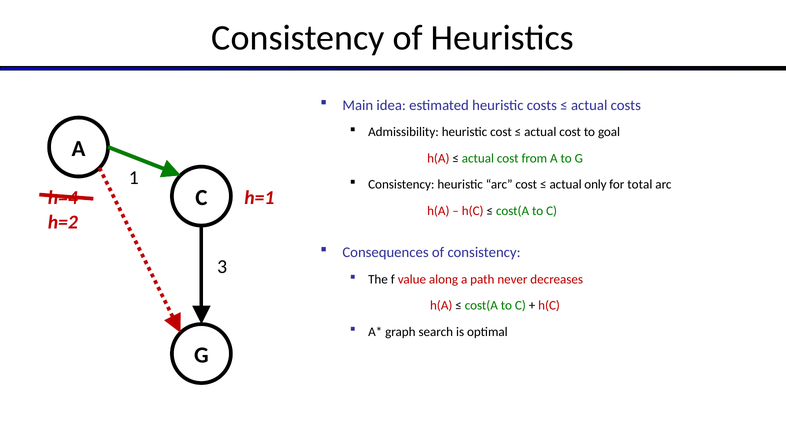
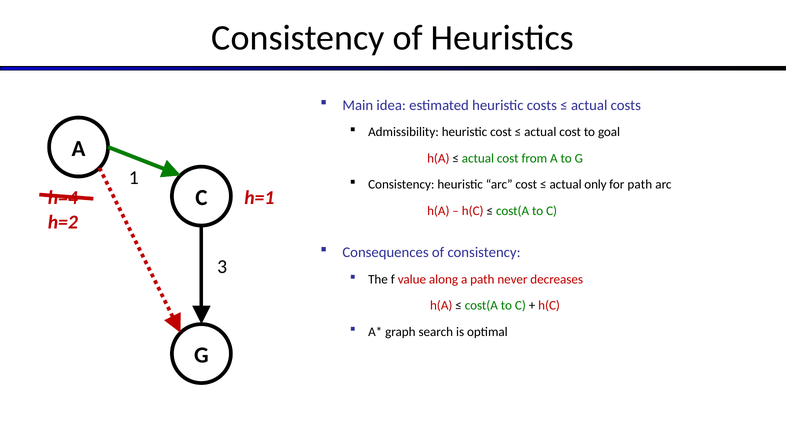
for total: total -> path (640, 185)
